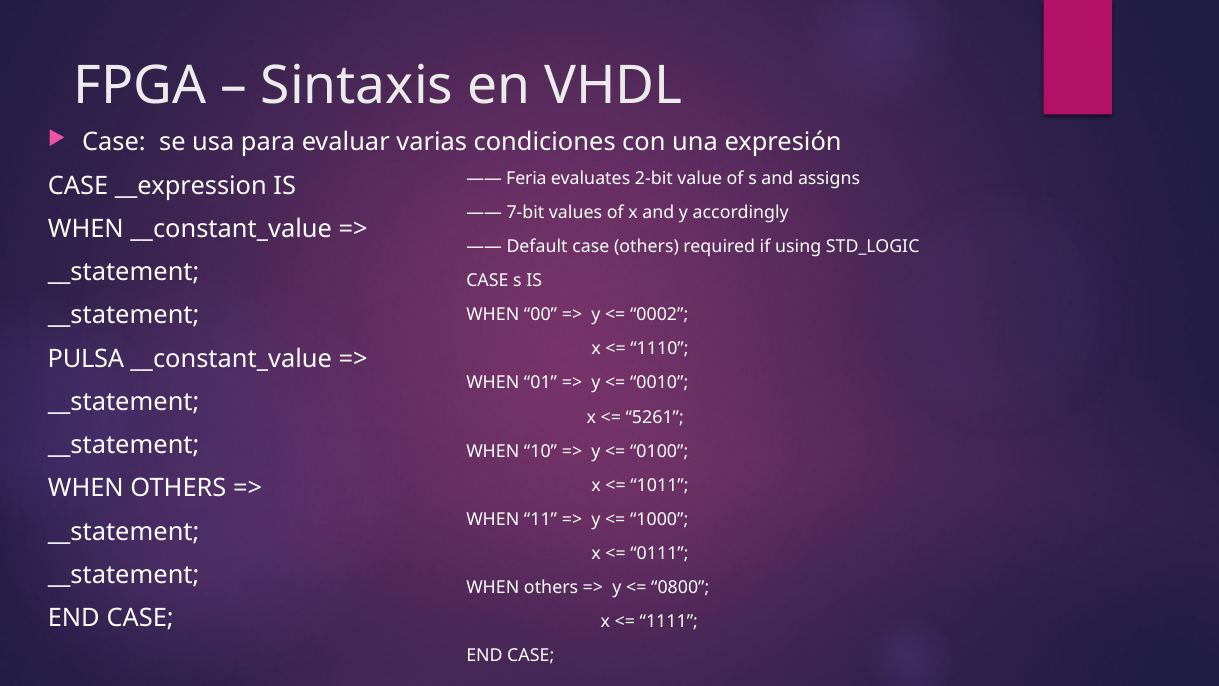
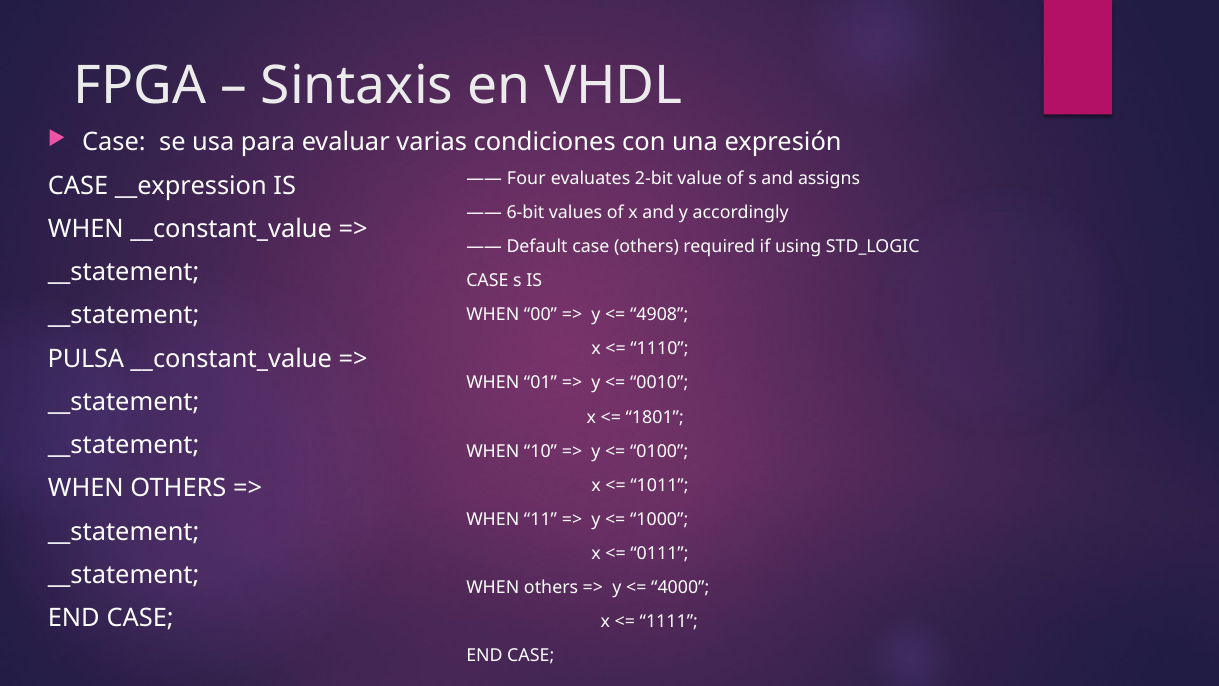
Feria: Feria -> Four (526, 179)
7-bit: 7-bit -> 6-bit (525, 213)
0002: 0002 -> 4908 (659, 315)
5261: 5261 -> 1801 (655, 417)
0800: 0800 -> 4000 (680, 587)
